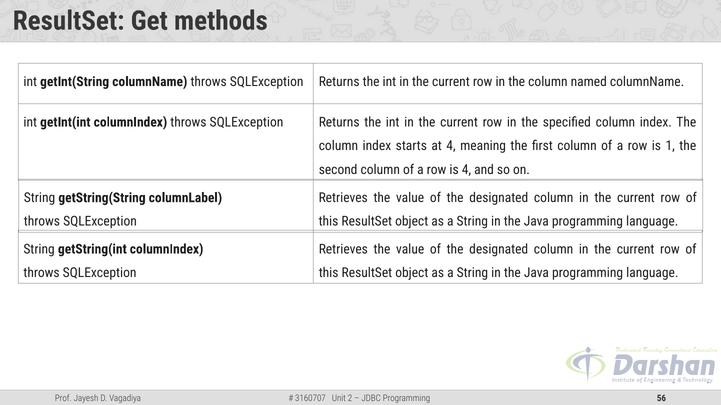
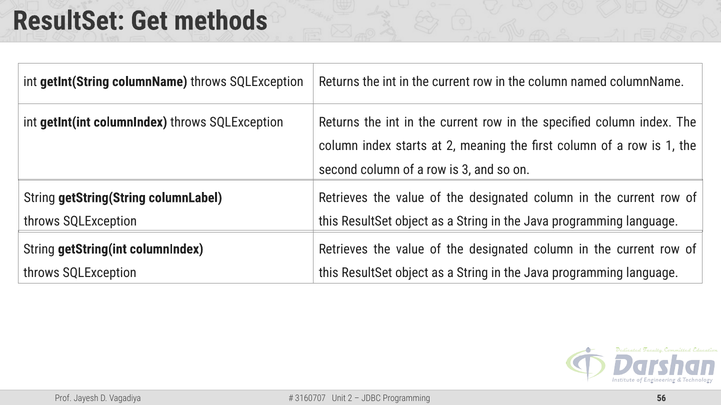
at 4: 4 -> 2 (451, 146)
is 4: 4 -> 3 (466, 170)
